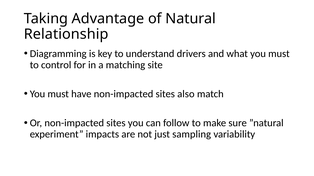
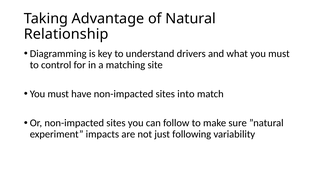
also: also -> into (186, 94)
sampling: sampling -> following (192, 135)
